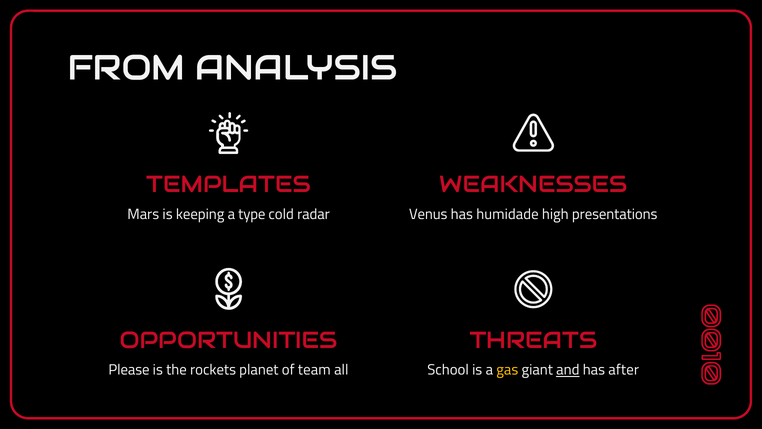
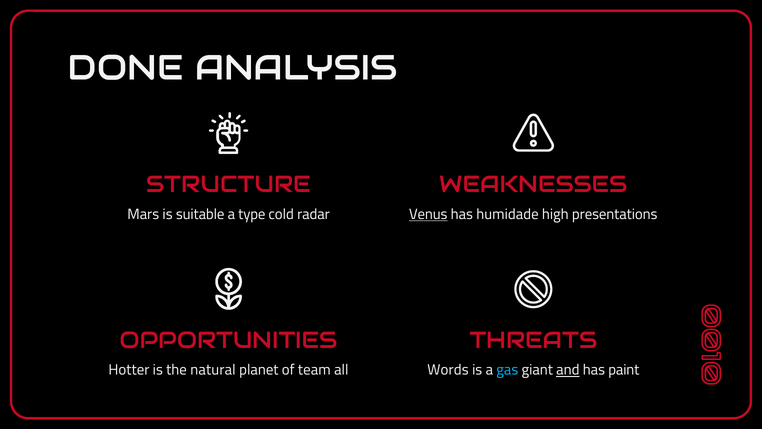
FROM: FROM -> DONE (126, 68)
TEMPLATES: TEMPLATES -> STRUCTURE (229, 184)
keeping: keeping -> suitable (200, 214)
Venus underline: none -> present (428, 214)
Please: Please -> Hotter (129, 370)
rockets: rockets -> natural (213, 370)
School: School -> Words (448, 370)
gas colour: yellow -> light blue (507, 370)
after: after -> paint (624, 370)
